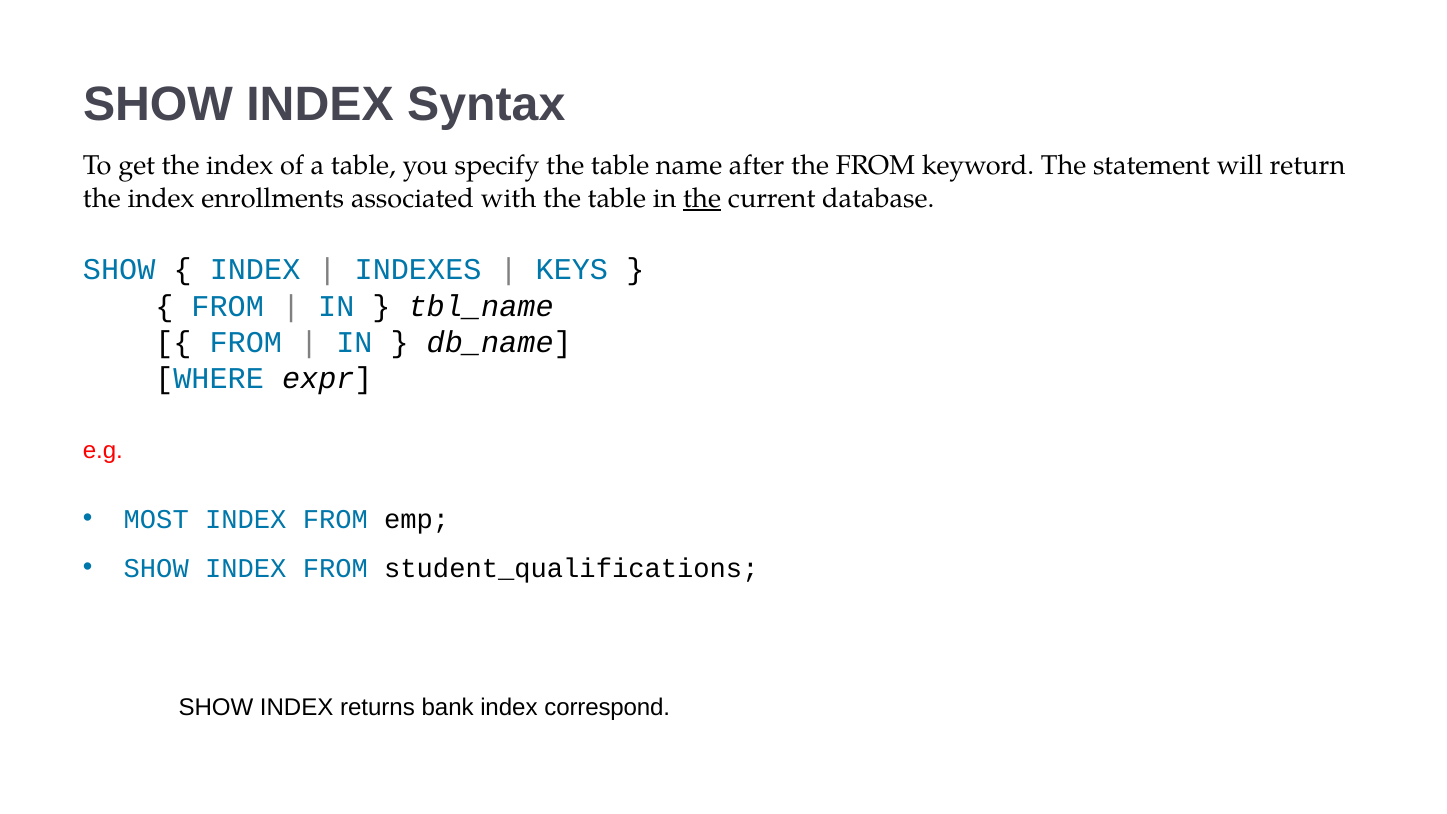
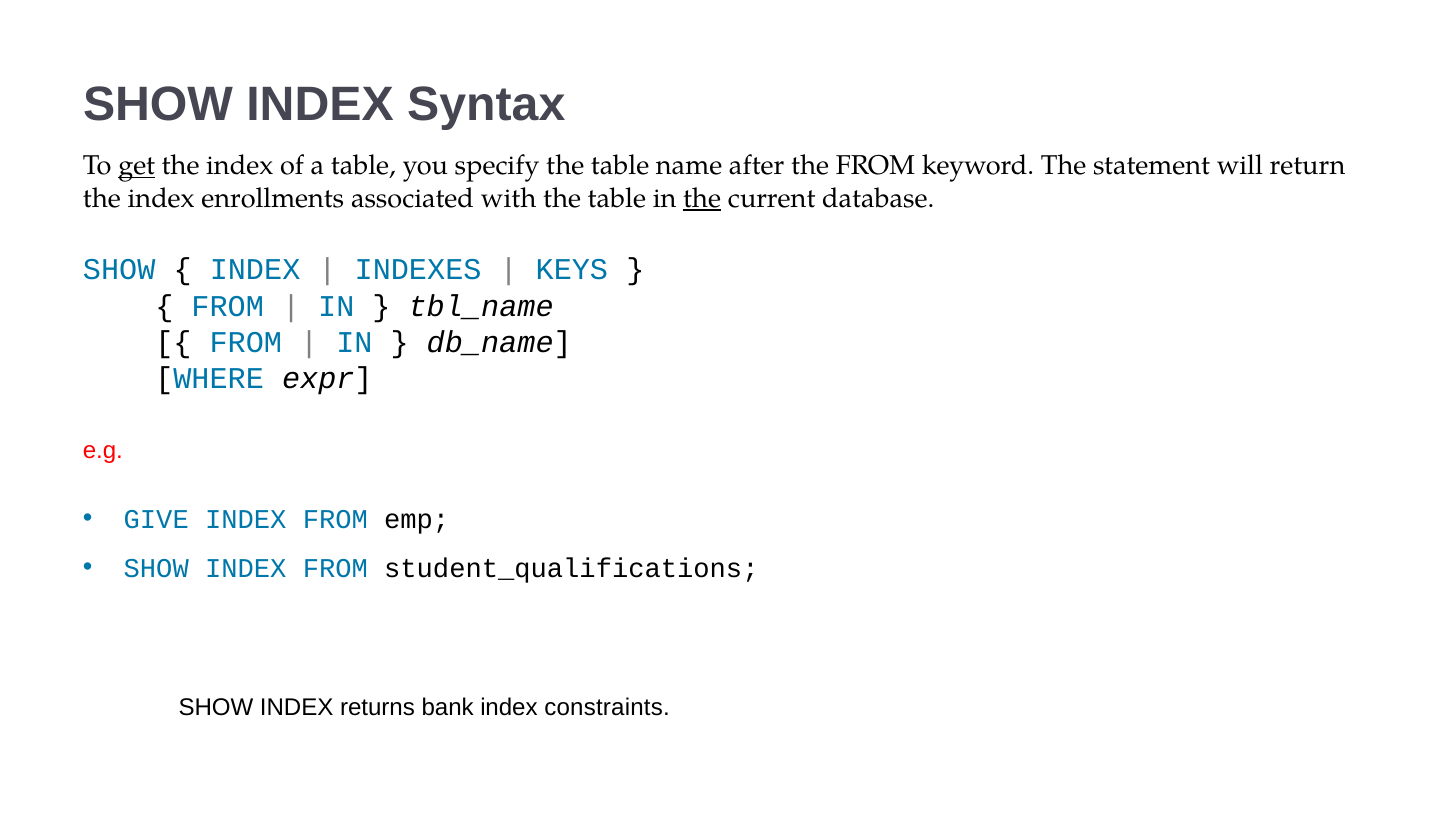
get underline: none -> present (137, 166)
MOST: MOST -> GIVE (156, 519)
correspond: correspond -> constraints (607, 708)
